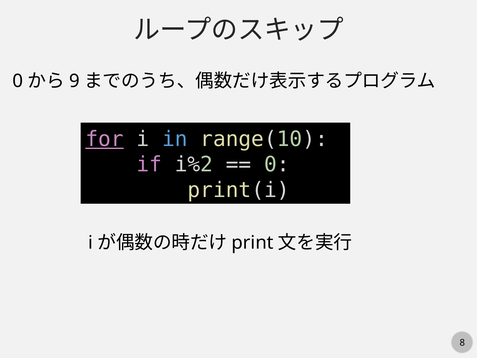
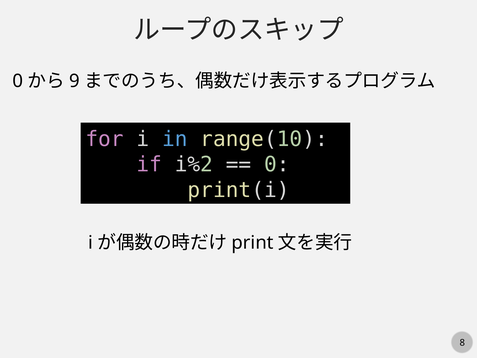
for underline: present -> none (105, 139)
